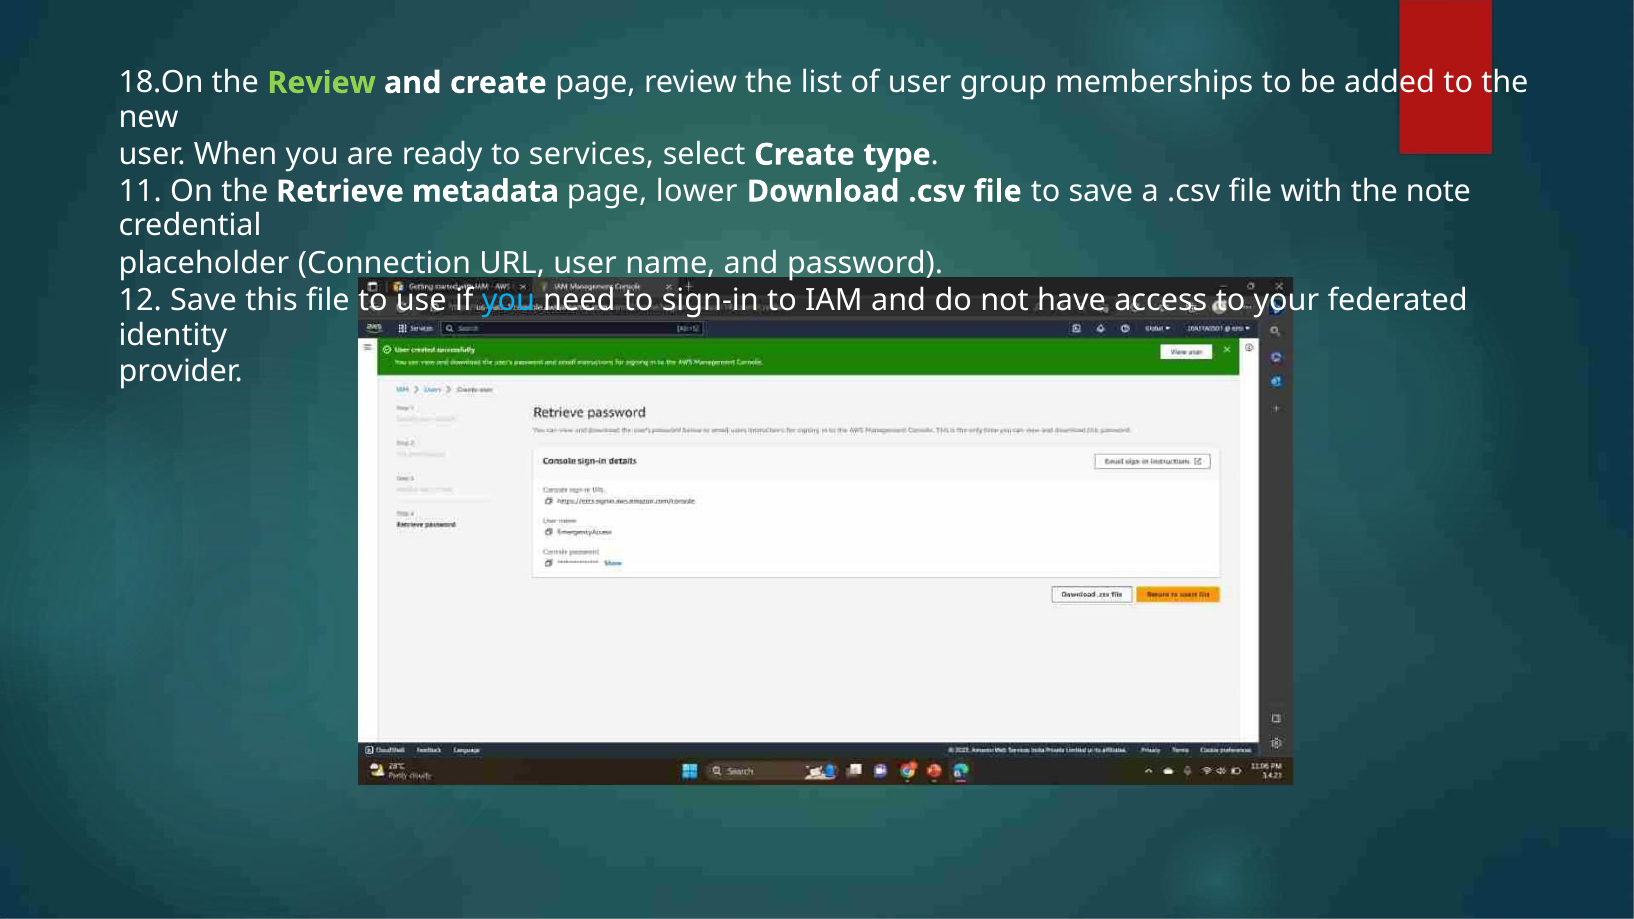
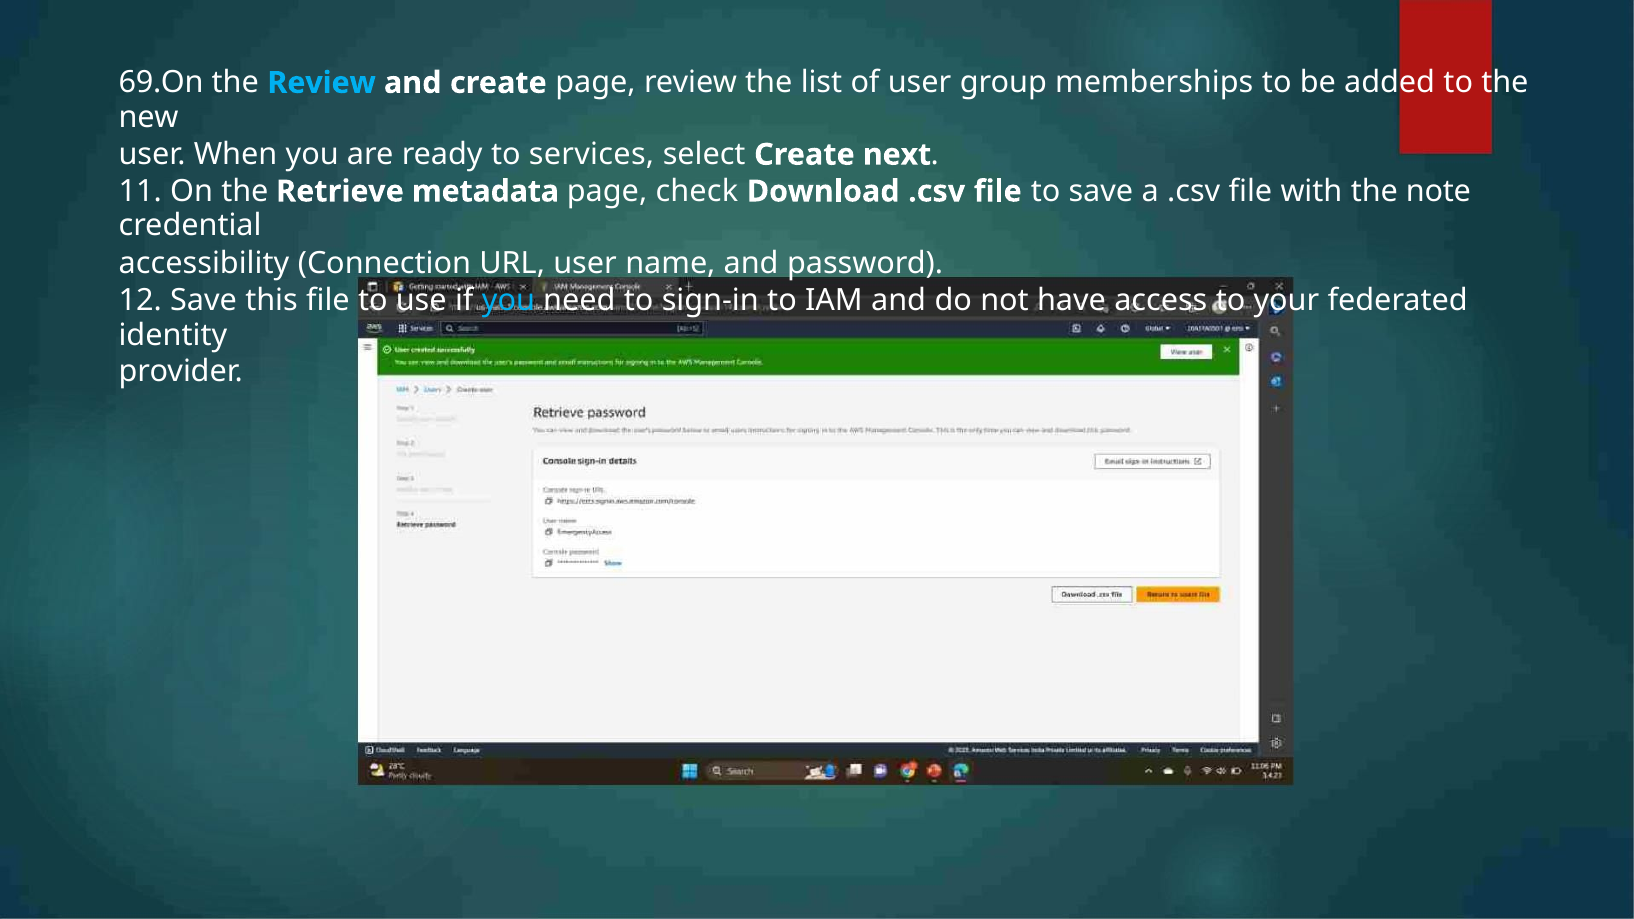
18.On: 18.On -> 69.On (161, 83)
Review colour: light green -> light blue (322, 83)
type: type -> next (897, 155)
lower: lower -> check (697, 191)
placeholder: placeholder -> accessibility (204, 263)
